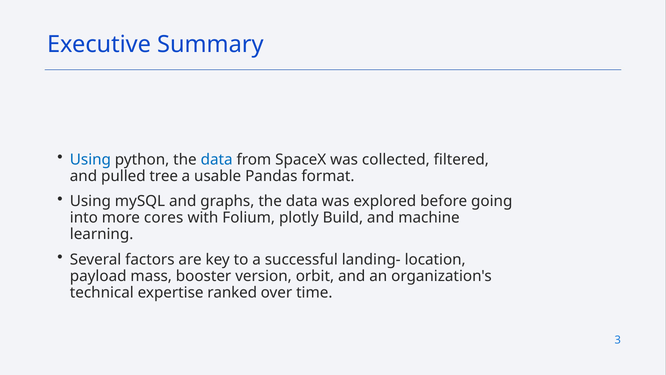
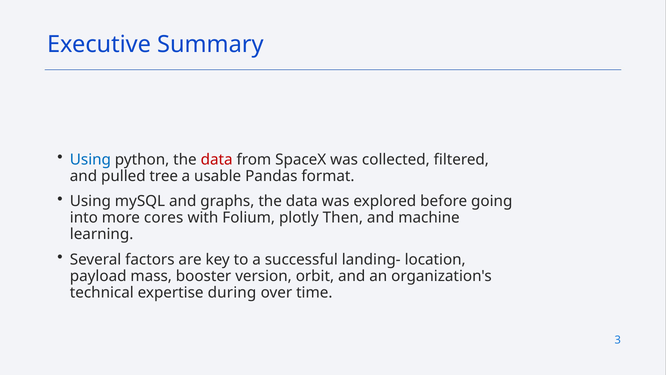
data colour: blue -> red (217, 159)
Build: Build -> Then (343, 218)
ranked: ranked -> during (232, 292)
